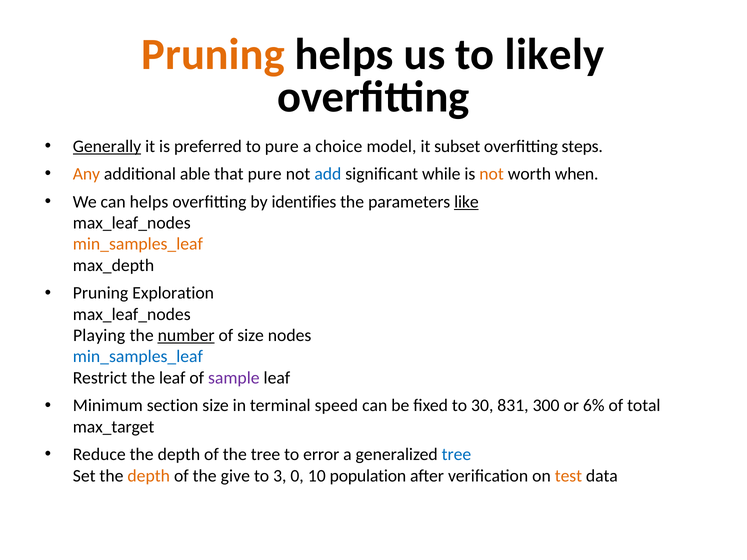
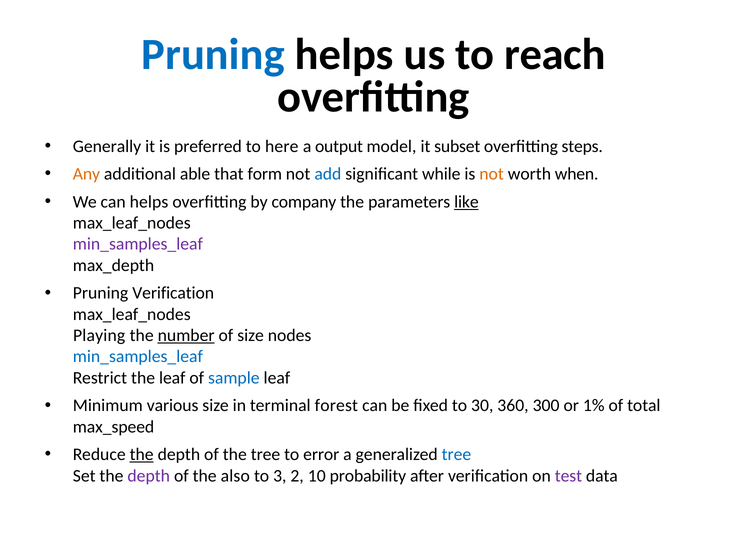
Pruning colour: orange -> blue (213, 54)
likely: likely -> reach (555, 54)
Generally underline: present -> none (107, 146)
to pure: pure -> here (282, 146)
choice: choice -> output (339, 146)
that pure: pure -> form (265, 174)
identifies: identifies -> company (304, 202)
min_samples_leaf colour: orange -> purple (138, 244)
Pruning Exploration: Exploration -> Verification (173, 293)
sample colour: purple -> blue (234, 378)
section: section -> various (173, 406)
speed: speed -> forest (336, 406)
831: 831 -> 360 (513, 406)
6%: 6% -> 1% (594, 406)
max_target: max_target -> max_speed (114, 427)
the underline: none -> present (142, 455)
depth colour: orange -> purple (149, 476)
give: give -> also (235, 476)
0: 0 -> 2 (297, 476)
population: population -> probability (368, 476)
test colour: orange -> purple (568, 476)
